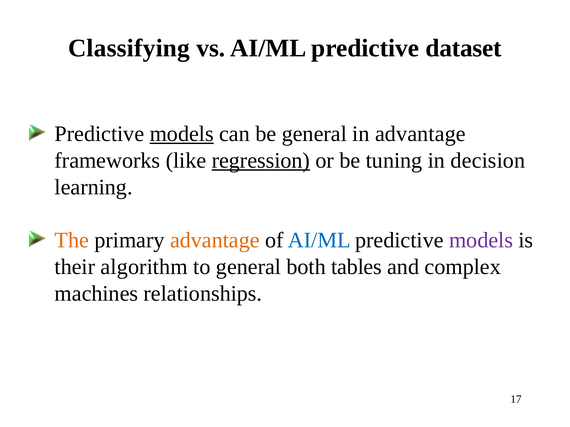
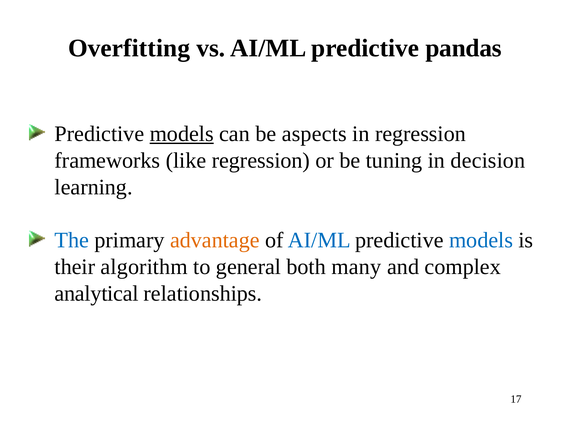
Classifying: Classifying -> Overfitting (129, 48)
dataset: dataset -> pandas (464, 48)
be general: general -> aspects (314, 134)
in advantage: advantage -> regression (420, 134)
regression underline: present -> none (261, 161)
The colour: orange -> blue (72, 241)
models colour: purple -> blue (481, 241)
tables: tables -> many (356, 267)
machines: machines -> analytical (97, 294)
